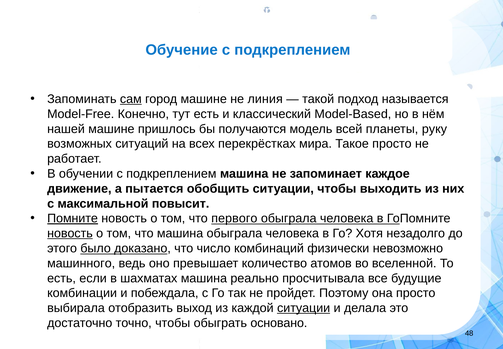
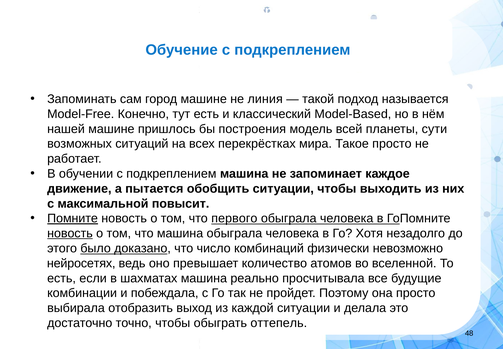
сам underline: present -> none (131, 99)
получаются: получаются -> построения (252, 129)
руку: руку -> сути (434, 129)
машинного: машинного -> нейросетях (81, 263)
ситуации underline: present -> none (304, 308)
основано: основано -> оттепель (279, 323)
